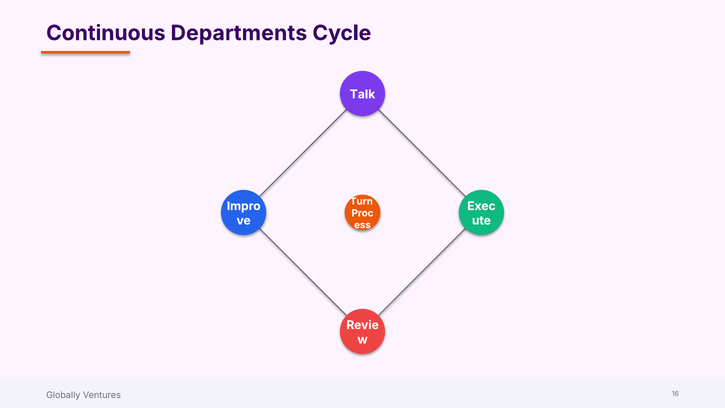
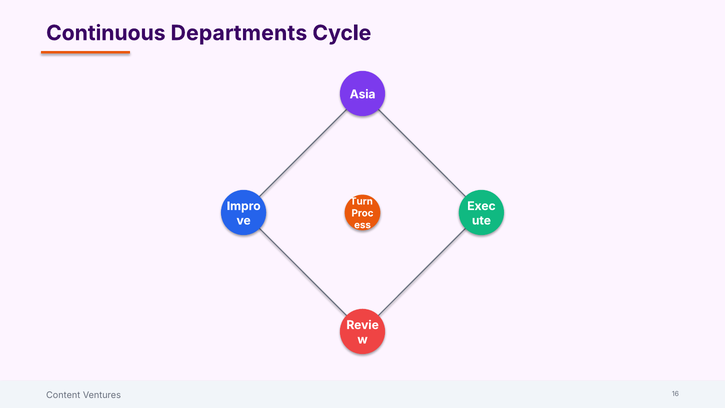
Talk: Talk -> Asia (363, 94)
Globally: Globally -> Content (63, 395)
